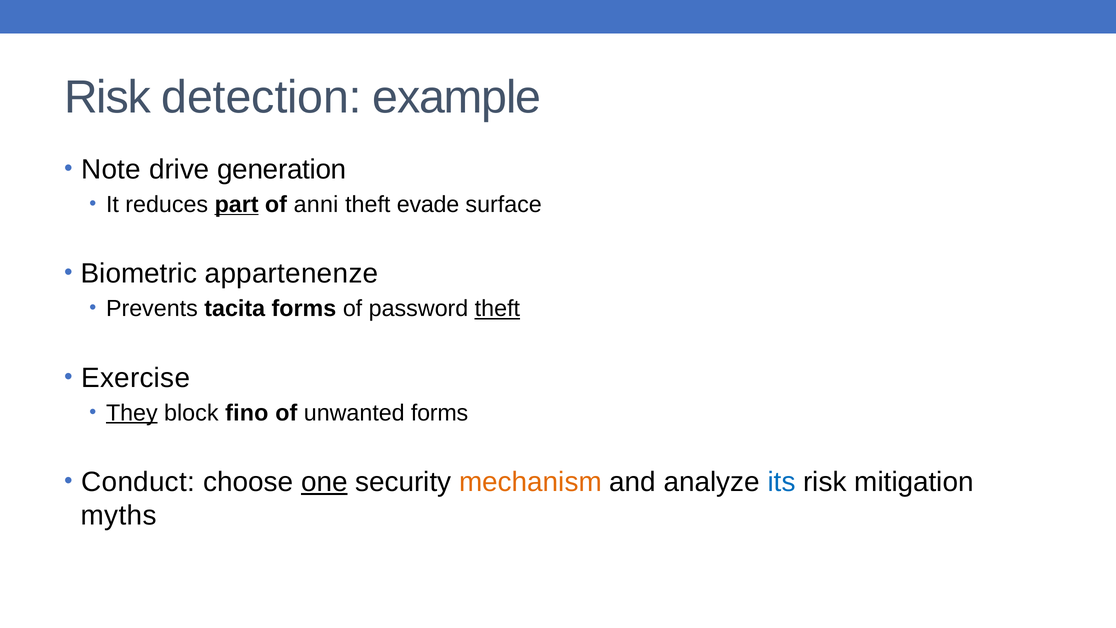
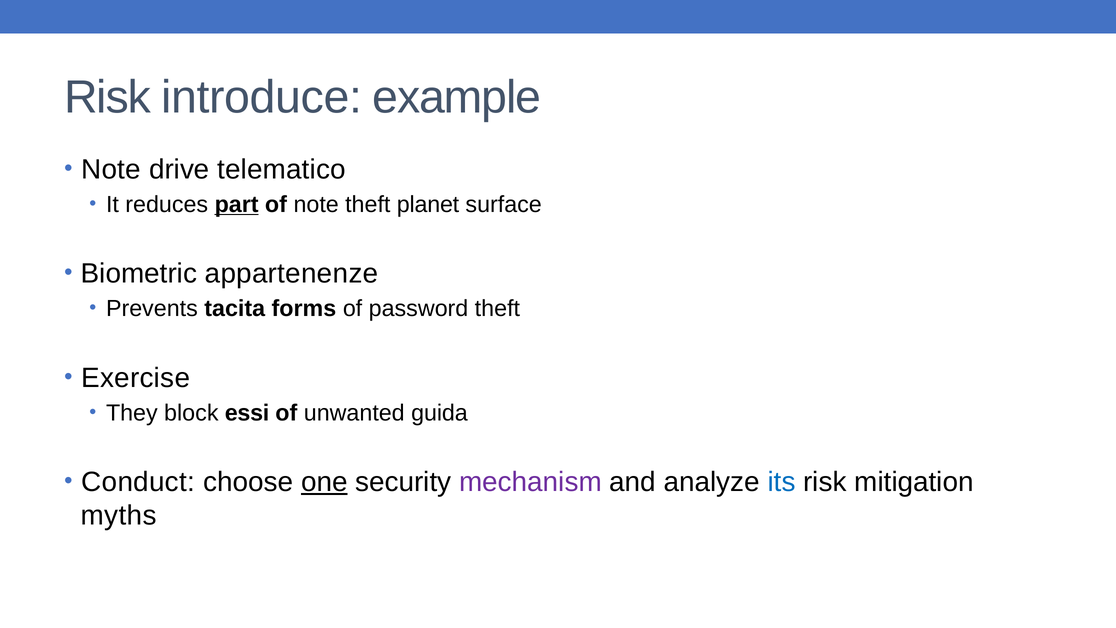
detection: detection -> introduce (262, 97)
generation: generation -> telematico (282, 169)
of anni: anni -> note (316, 204)
evade: evade -> planet (428, 204)
theft underline: present -> none (497, 309)
They underline: present -> none (132, 413)
fino: fino -> essi (247, 413)
unwanted forms: forms -> guida (439, 413)
mechanism colour: orange -> purple (530, 482)
